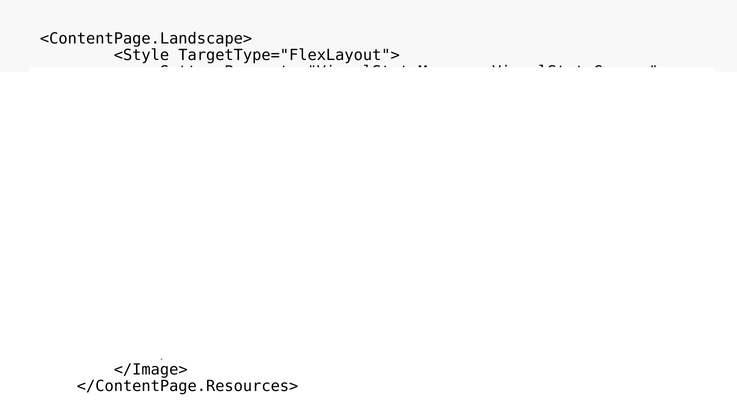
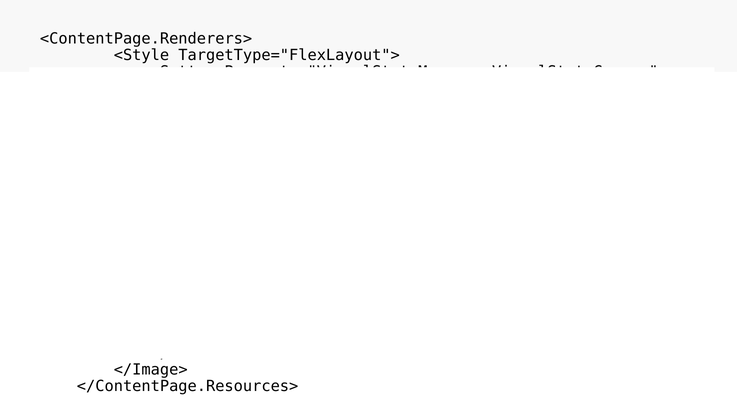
<ContentPage.Landscape>: <ContentPage.Landscape> -> <ContentPage.Renderers> (146, 39)
